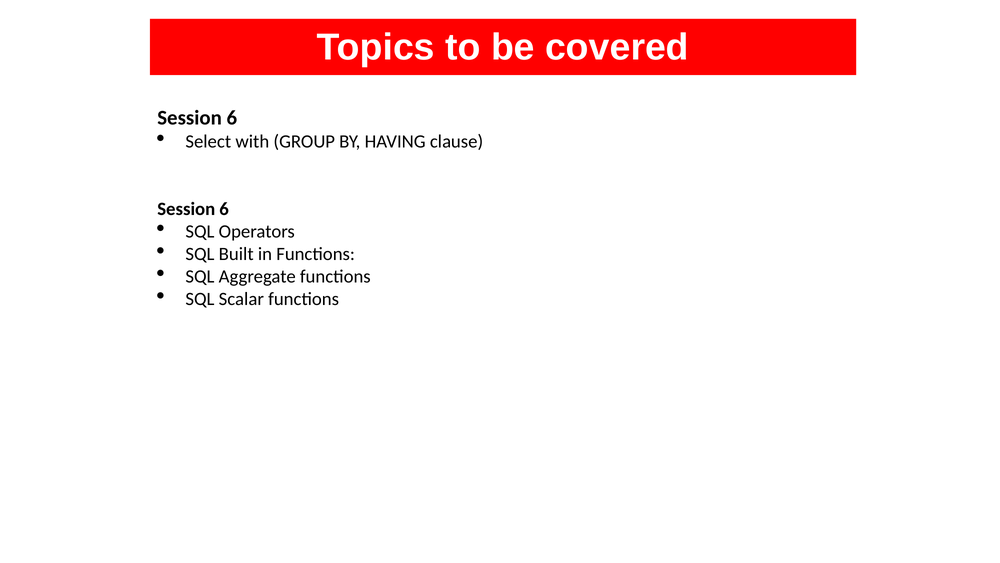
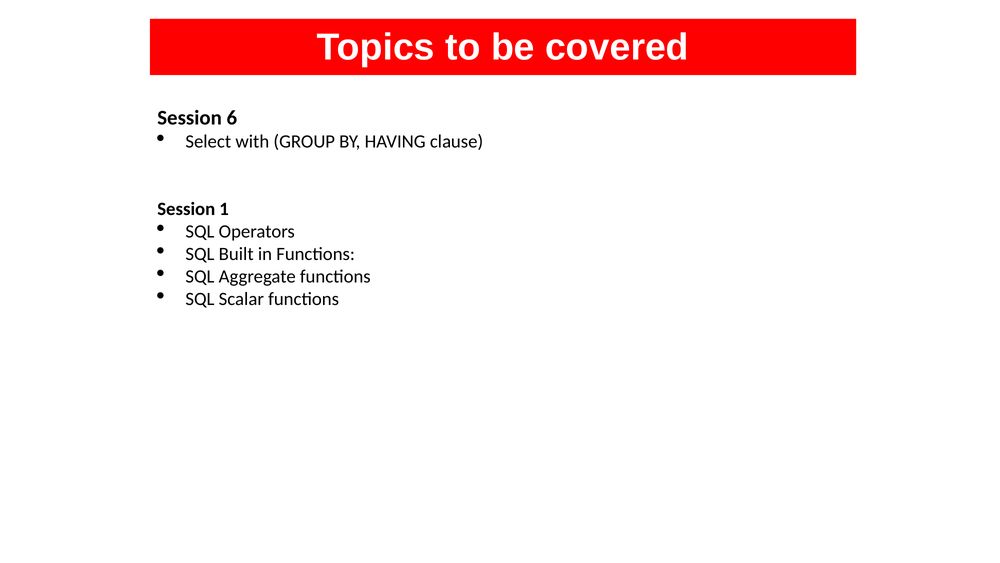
6: 6 -> 1 (224, 209)
